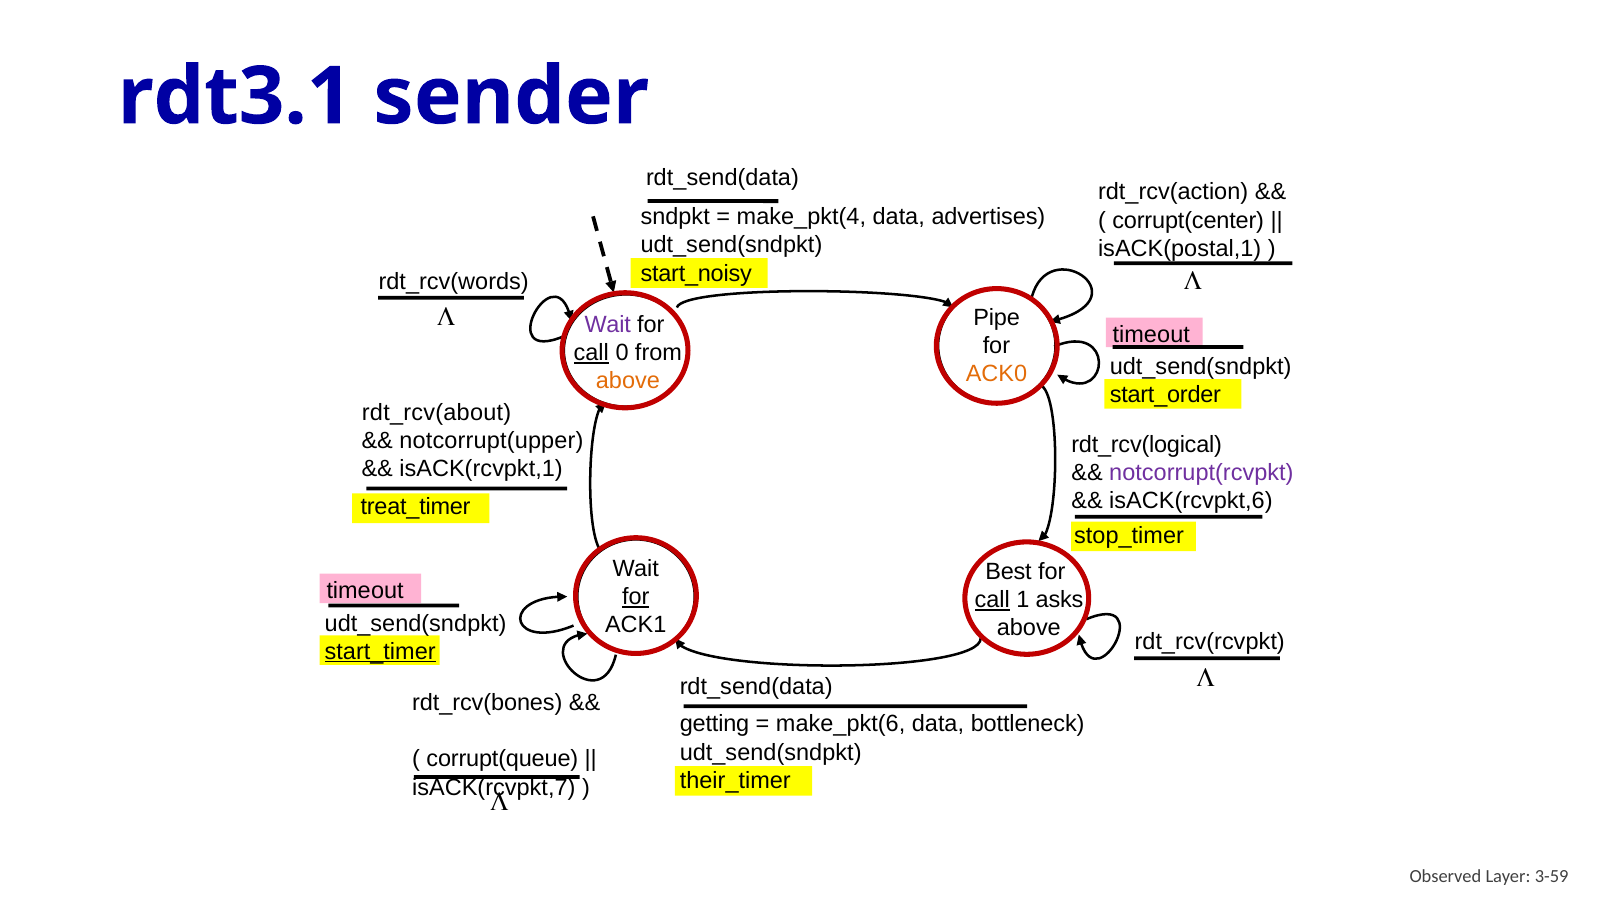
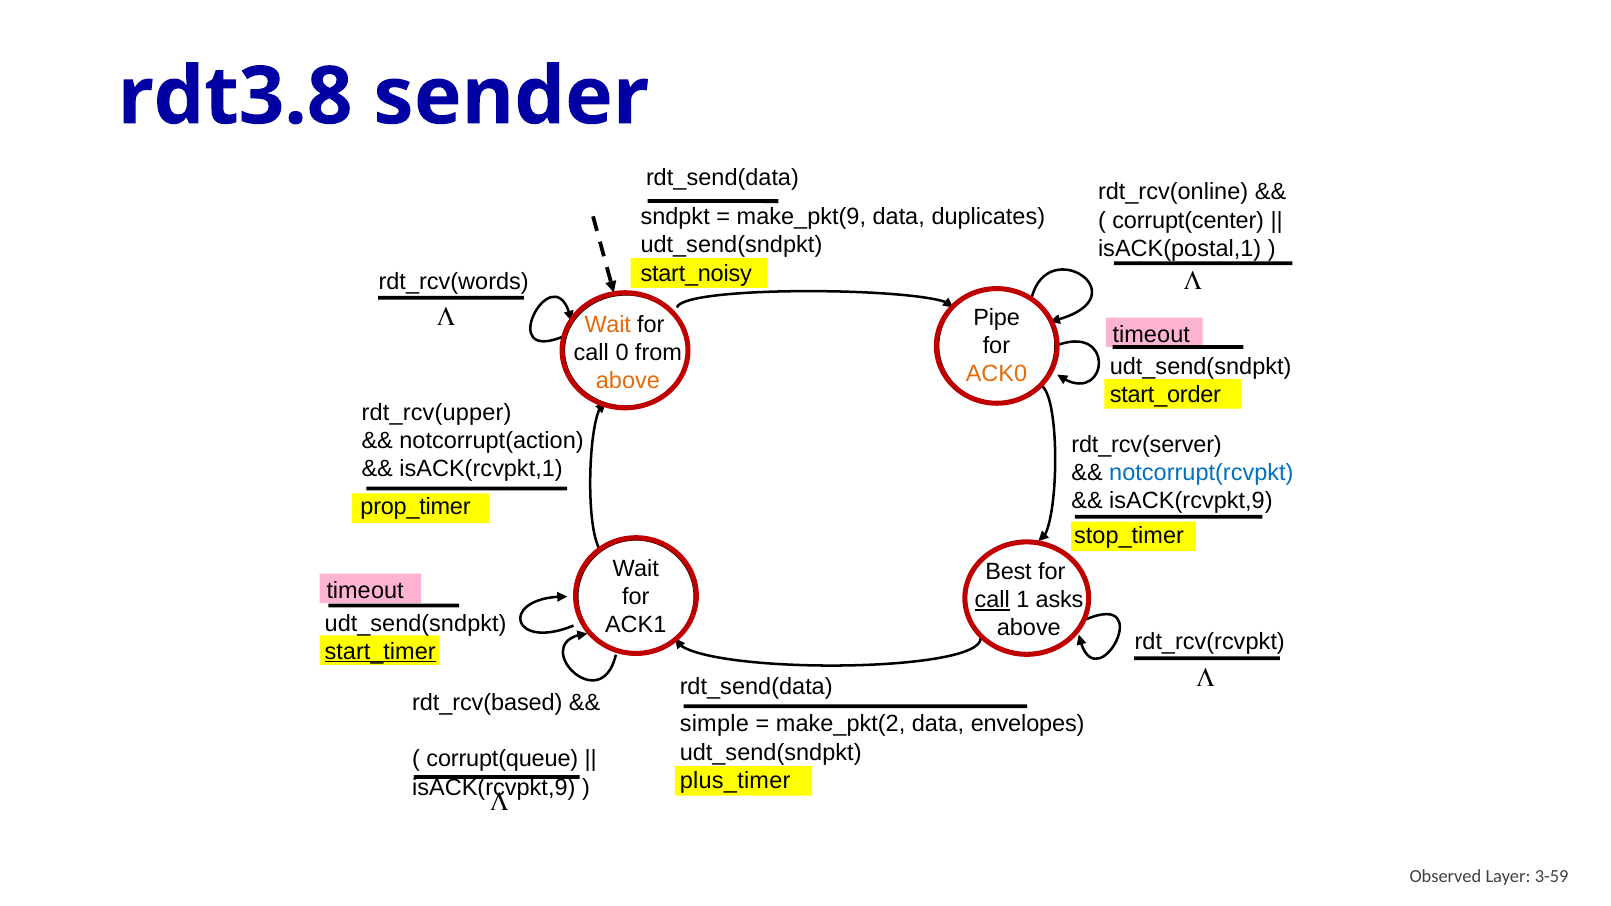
rdt3.1: rdt3.1 -> rdt3.8 (235, 97)
rdt_rcv(action: rdt_rcv(action -> rdt_rcv(online (1173, 192)
make_pkt(4: make_pkt(4 -> make_pkt(9 (801, 217)
advertises: advertises -> duplicates (988, 217)
Wait colour: purple -> orange (608, 325)
call underline: present -> none (591, 353)
rdt_rcv(about: rdt_rcv(about -> rdt_rcv(upper (437, 413)
notcorrupt(upper: notcorrupt(upper -> notcorrupt(action (492, 441)
rdt_rcv(logical: rdt_rcv(logical -> rdt_rcv(server (1147, 444)
notcorrupt(rcvpkt colour: purple -> blue (1201, 473)
isACK(rcvpkt,6: isACK(rcvpkt,6 -> isACK(rcvpkt,9 (1191, 501)
treat_timer: treat_timer -> prop_timer (416, 507)
for underline: present -> none (636, 597)
rdt_rcv(bones: rdt_rcv(bones -> rdt_rcv(based (487, 703)
getting: getting -> simple (714, 724)
make_pkt(6: make_pkt(6 -> make_pkt(2 (841, 724)
bottleneck: bottleneck -> envelopes (1028, 724)
their_timer: their_timer -> plus_timer (735, 781)
isACK(rcvpkt,7: isACK(rcvpkt,7 -> isACK(rcvpkt,9 (494, 788)
